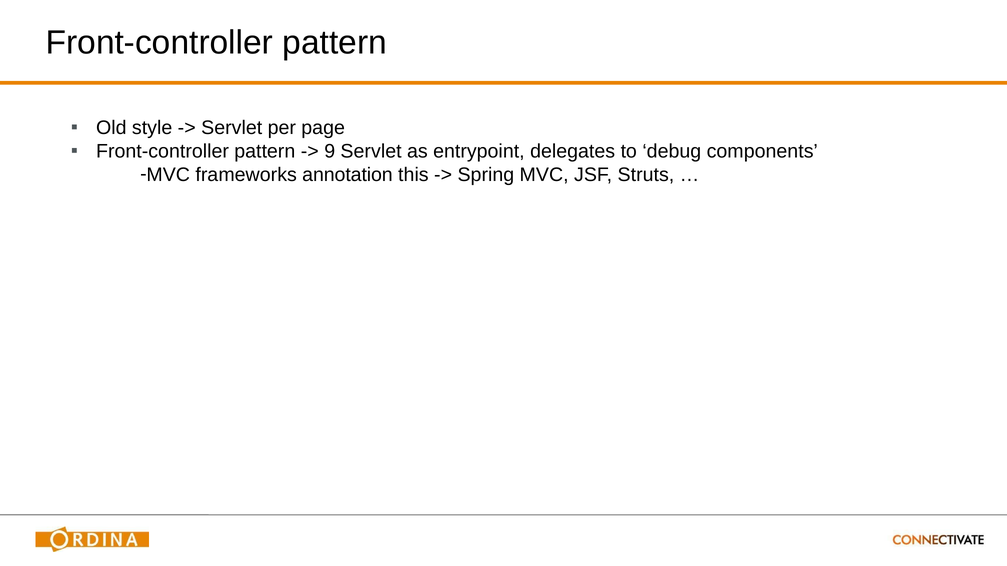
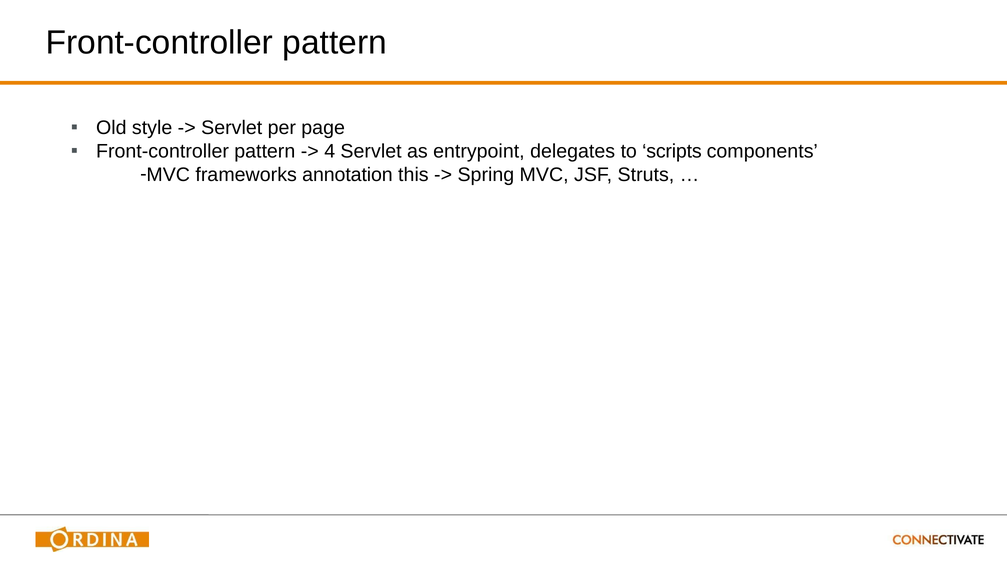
9: 9 -> 4 (330, 151)
debug: debug -> scripts (672, 151)
